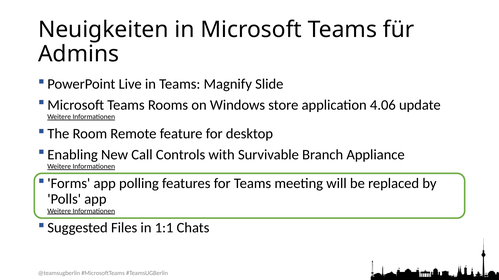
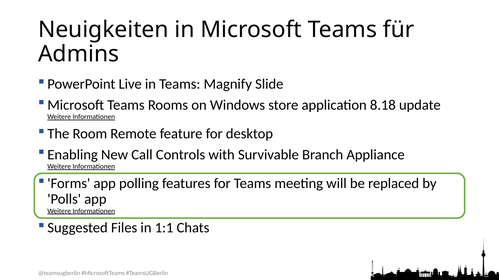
4.06: 4.06 -> 8.18 (383, 105)
